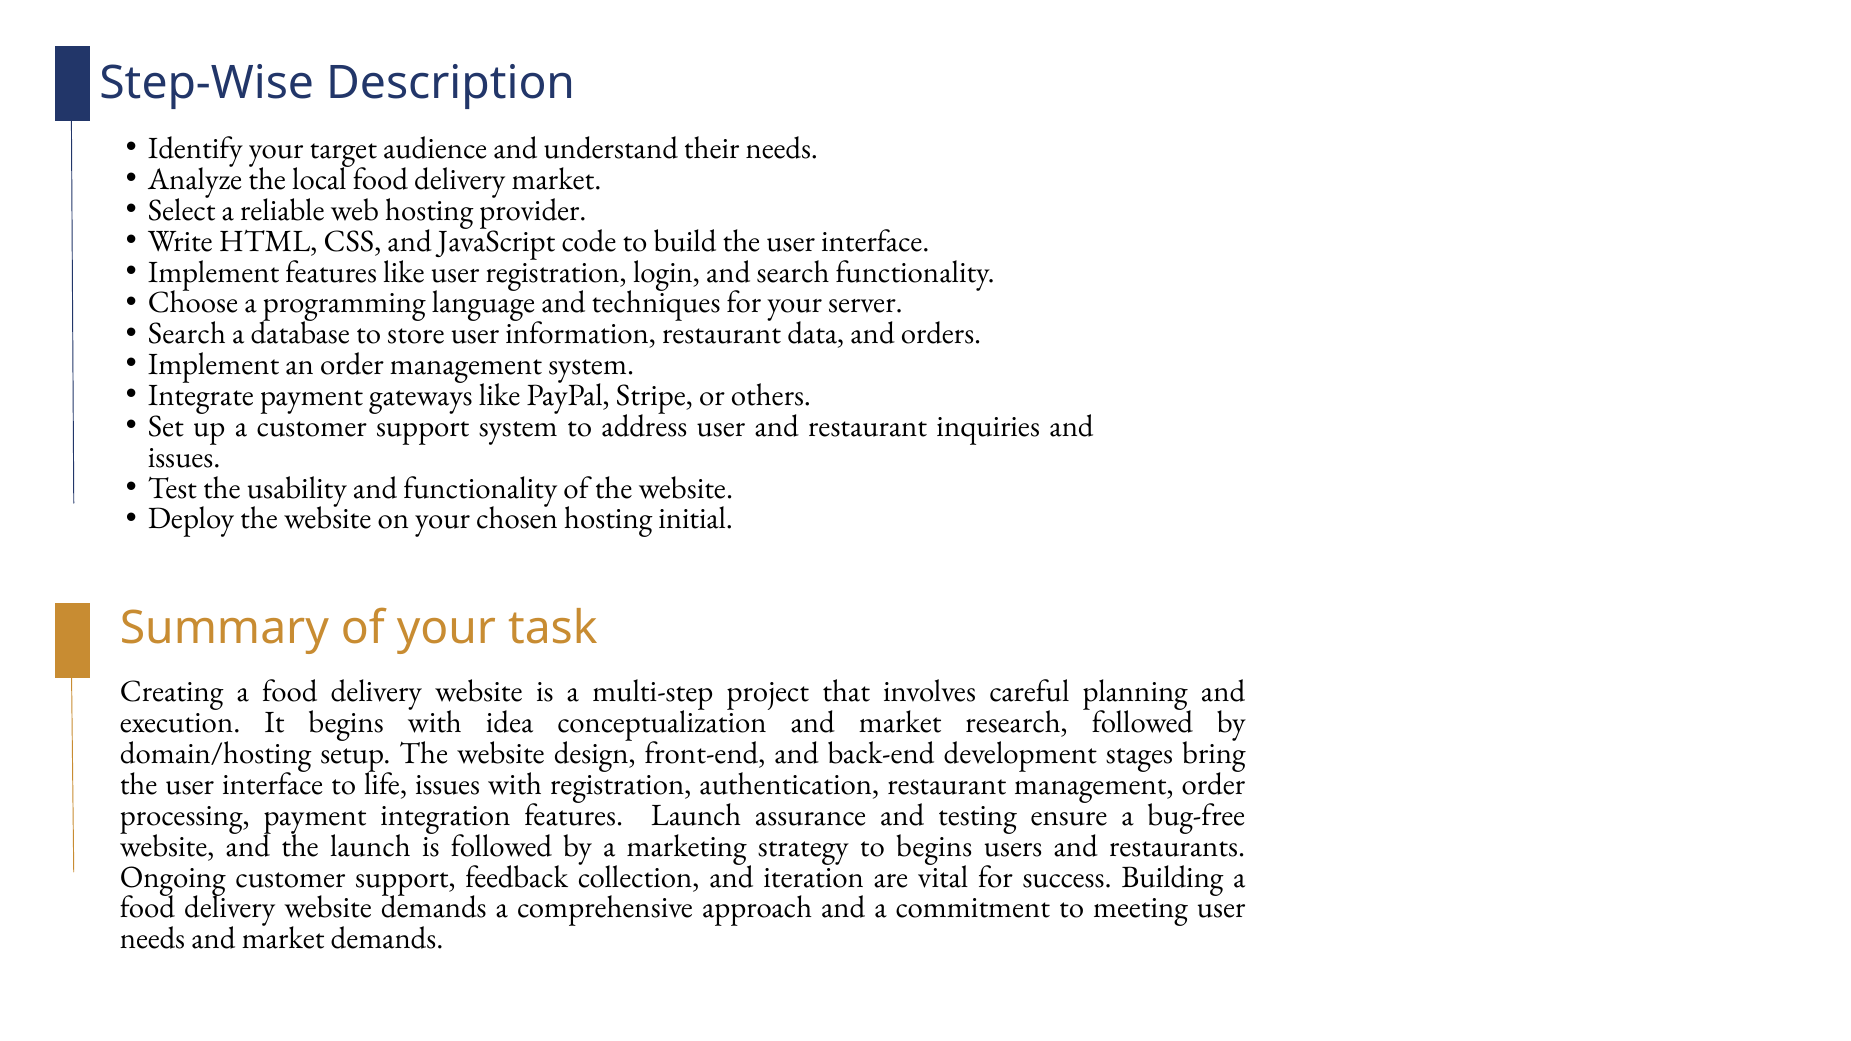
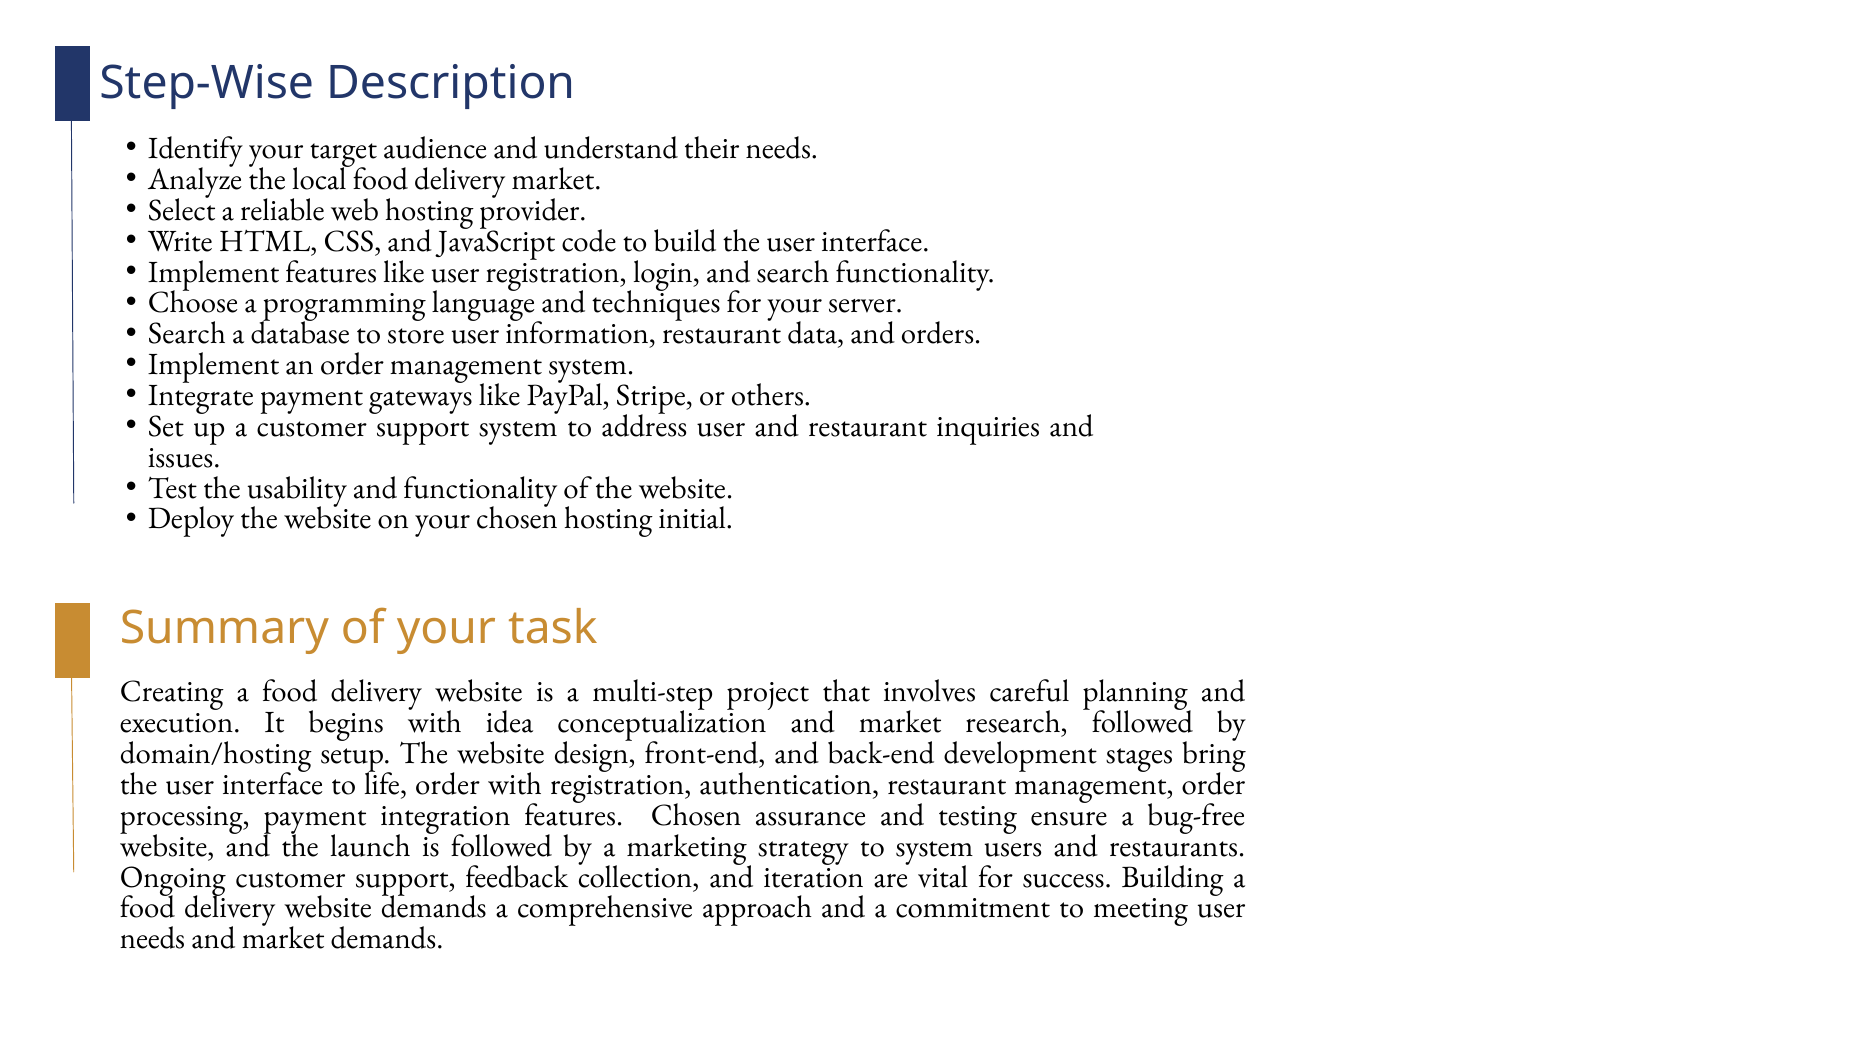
life issues: issues -> order (447, 784)
features Launch: Launch -> Chosen (696, 815)
to begins: begins -> system (935, 846)
